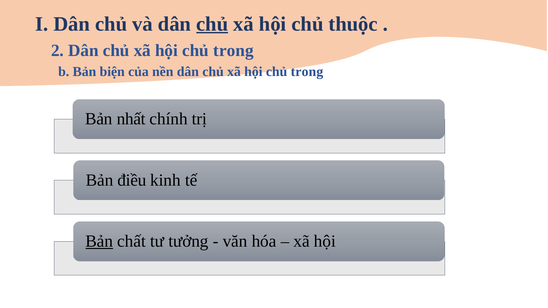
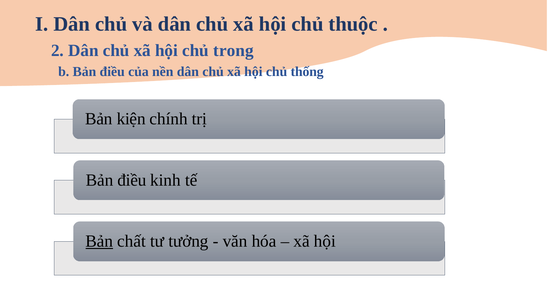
chủ underline: present -> none (212, 24)
b Bản biện: biện -> điều (112, 72)
trong: trong -> thống (307, 72)
nhất: nhất -> kiện (131, 119)
